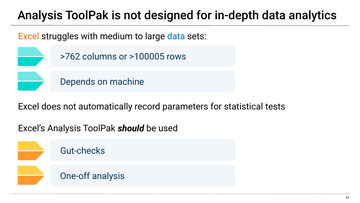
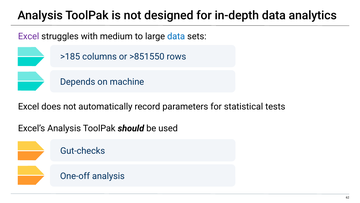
Excel colour: orange -> purple (29, 36)
>762: >762 -> >185 (70, 57)
>100005: >100005 -> >851550 (147, 57)
